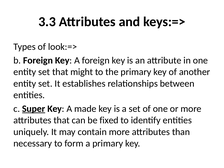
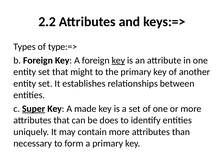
3.3: 3.3 -> 2.2 (47, 22)
look:=>: look:=> -> type:=> (63, 47)
key underline: none -> present (118, 60)
fixed: fixed -> does (109, 120)
